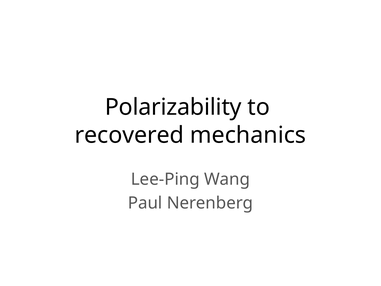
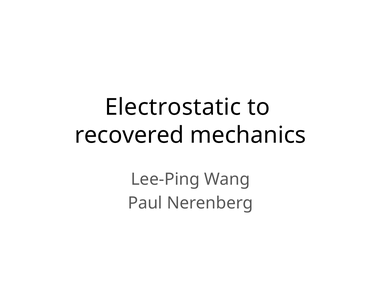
Polarizability: Polarizability -> Electrostatic (173, 107)
